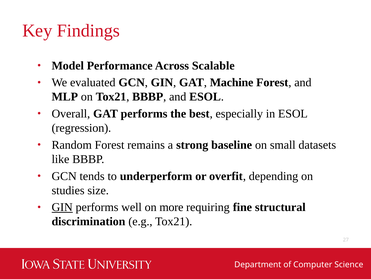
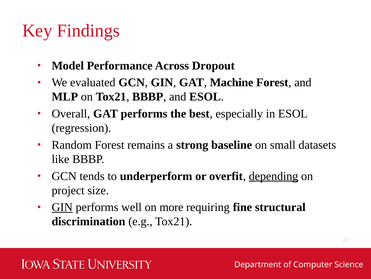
Scalable: Scalable -> Dropout (213, 65)
depending underline: none -> present (274, 176)
studies: studies -> project (68, 190)
